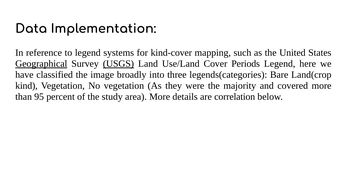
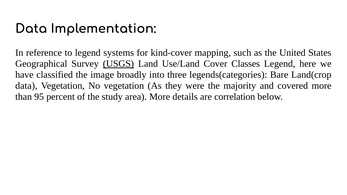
Geographical underline: present -> none (41, 64)
Periods: Periods -> Classes (246, 64)
kind: kind -> data (26, 86)
